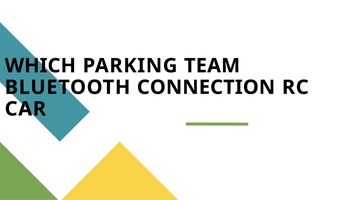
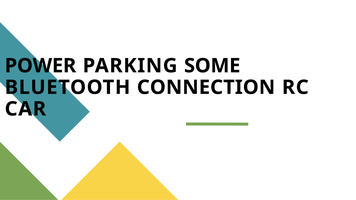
WHICH: WHICH -> POWER (40, 66)
TEAM: TEAM -> SOME (212, 66)
